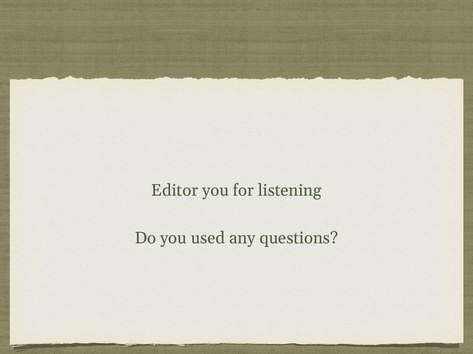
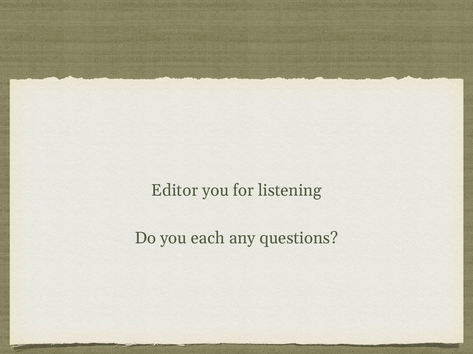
used: used -> each (208, 239)
